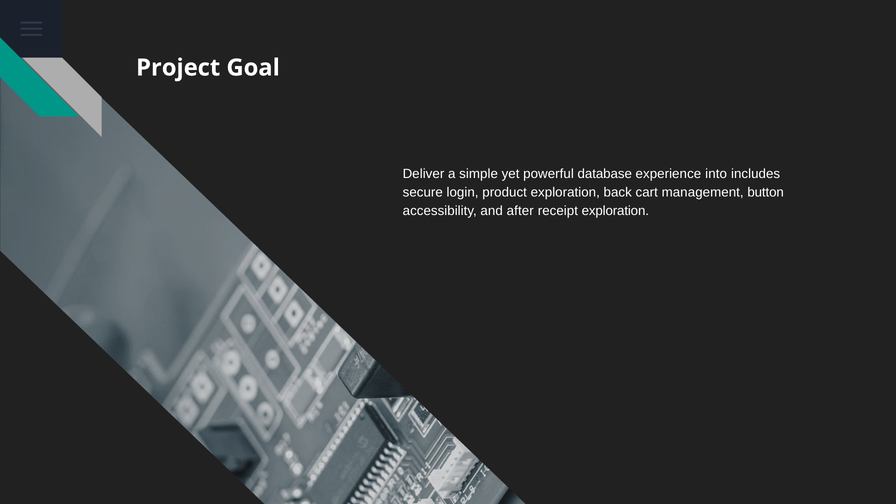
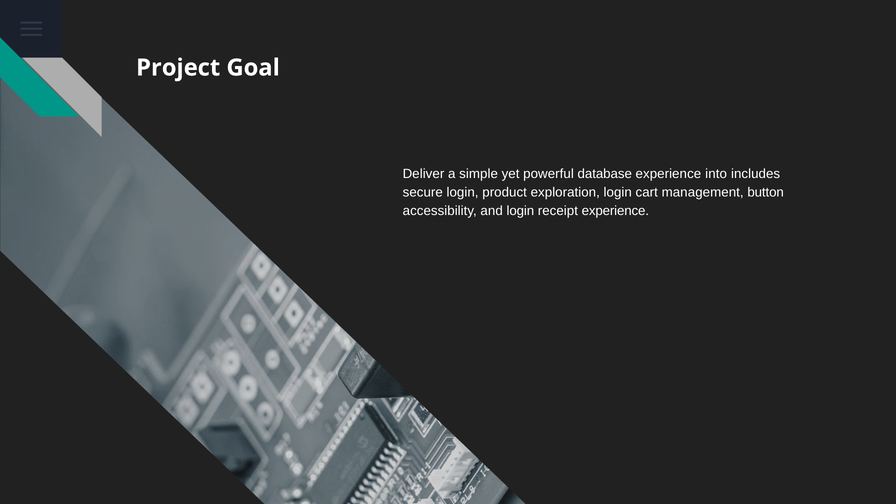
exploration back: back -> login (618, 193)
and after: after -> login (520, 211)
receipt exploration: exploration -> experience (615, 211)
